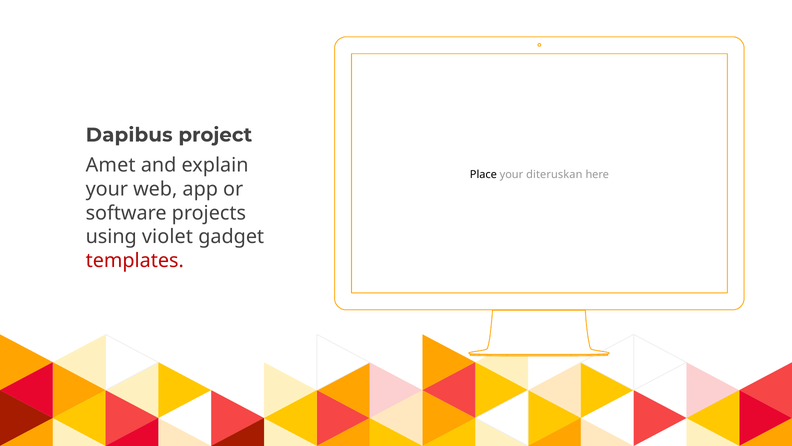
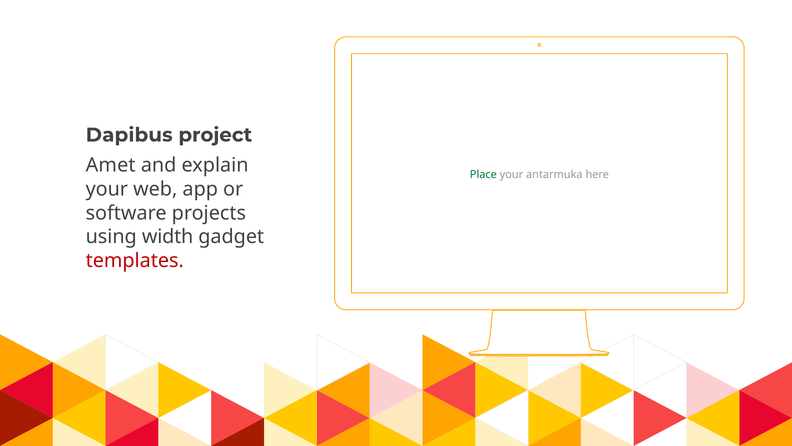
Place colour: black -> green (483, 174)
diteruskan: diteruskan -> antarmuka (554, 174)
violet: violet -> width (168, 236)
